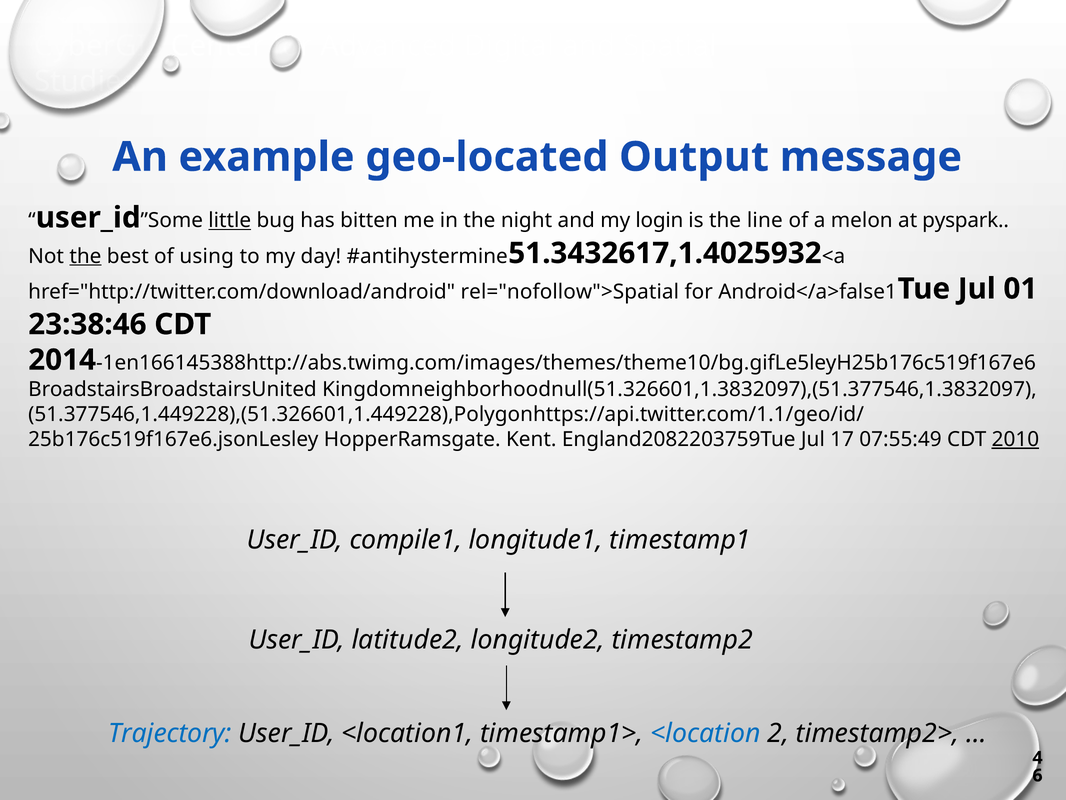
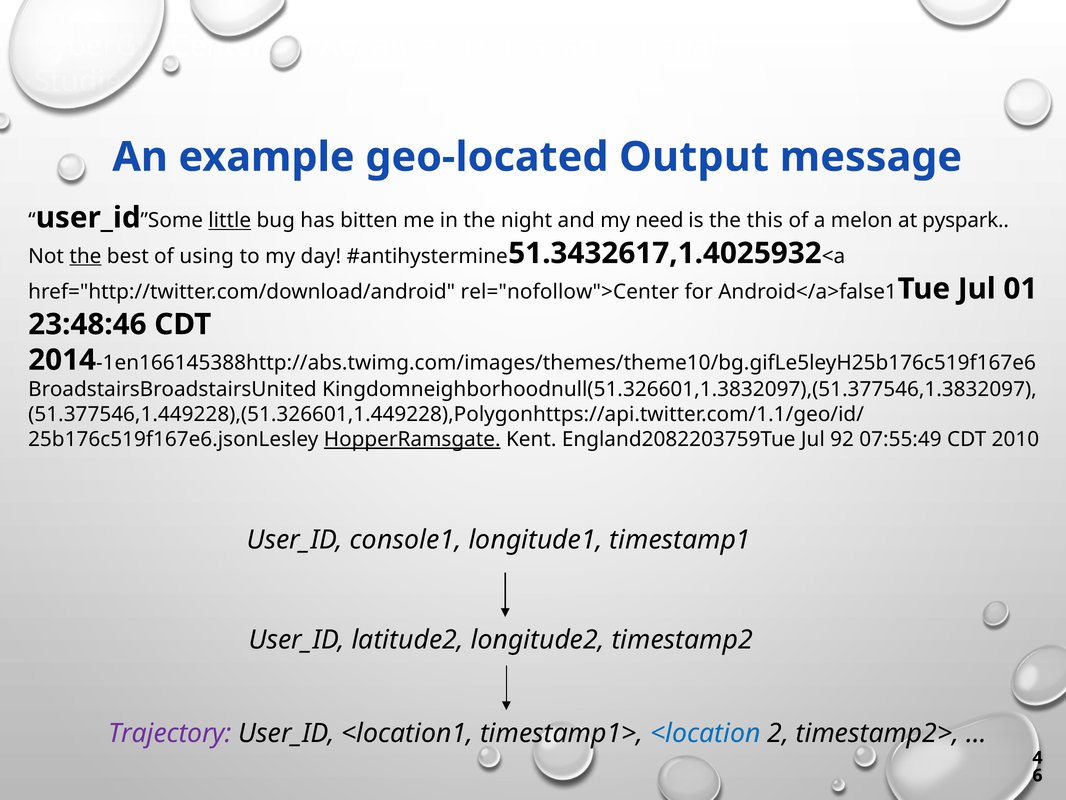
login: login -> need (659, 220)
line: line -> this (765, 220)
rel="nofollow">Spatial: rel="nofollow">Spatial -> rel="nofollow">Center (570, 292)
23:38:46: 23:38:46 -> 23:48:46 (87, 324)
HopperRamsgate underline: none -> present (412, 439)
17: 17 -> 92 (842, 439)
2010 underline: present -> none (1015, 439)
compile1: compile1 -> console1 (406, 540)
Trajectory colour: blue -> purple (170, 733)
